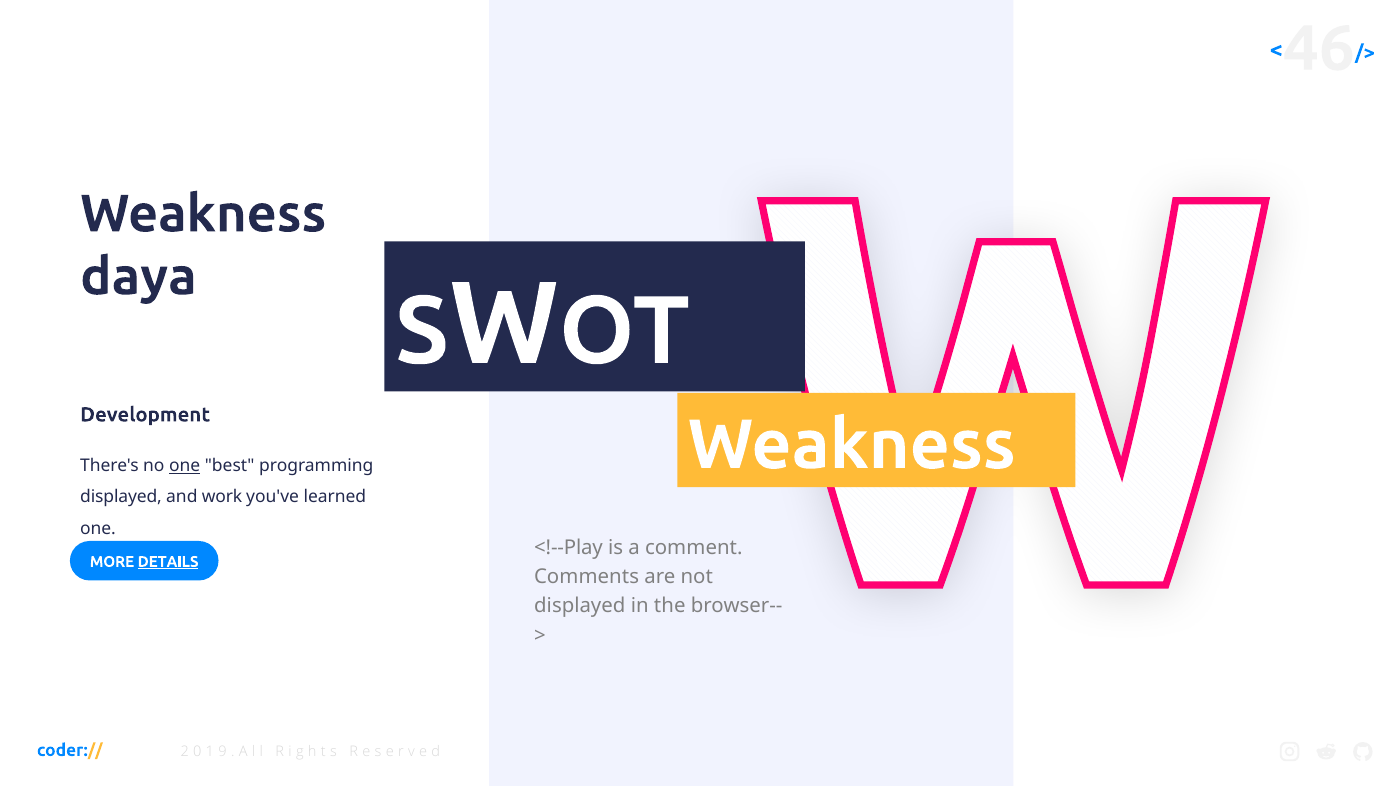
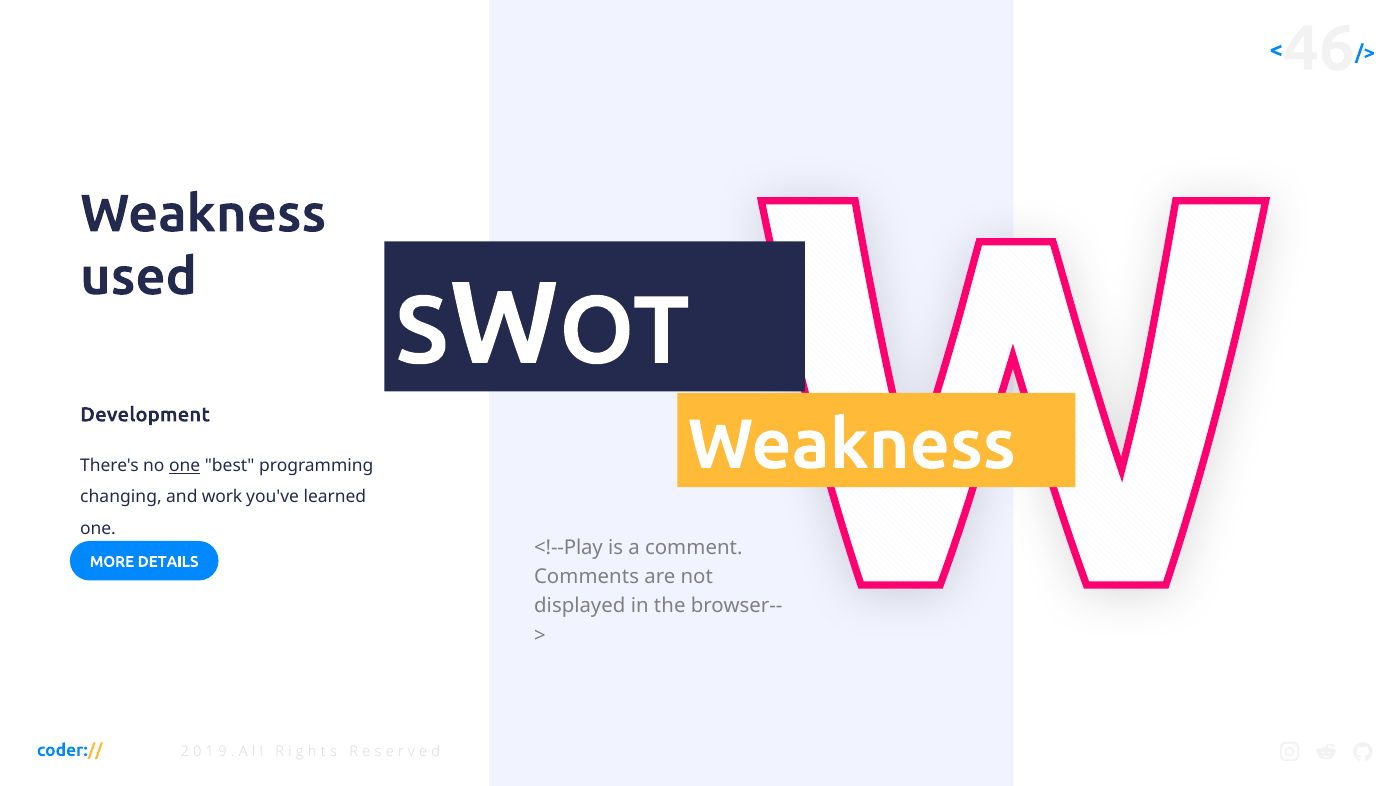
daya: daya -> used (139, 277)
displayed: displayed -> changing (121, 497)
DETAILS underline: present -> none (168, 562)
